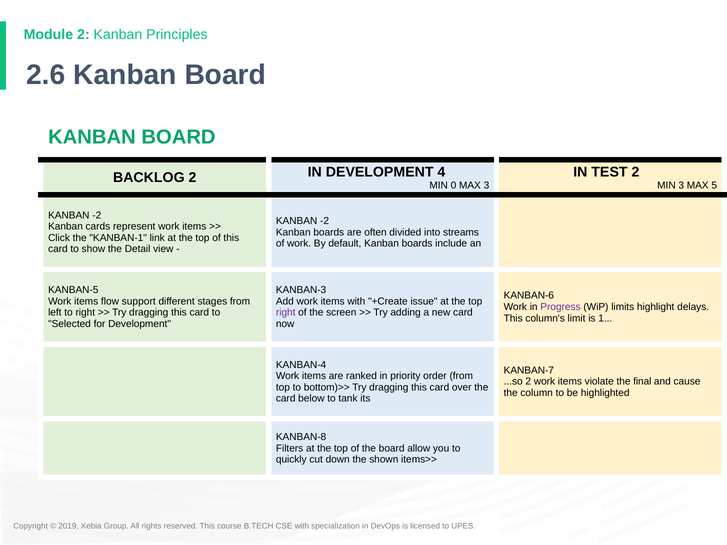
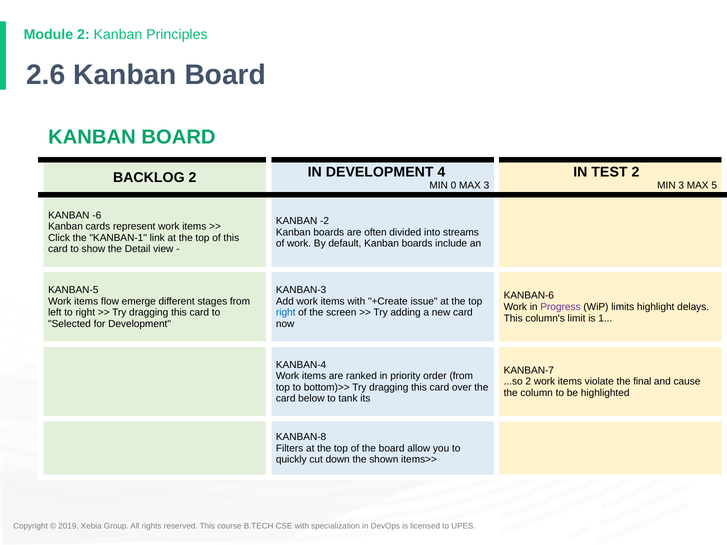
-2: -2 -> -6 (97, 215)
support: support -> emerge (139, 301)
right colour: purple -> blue (286, 313)
